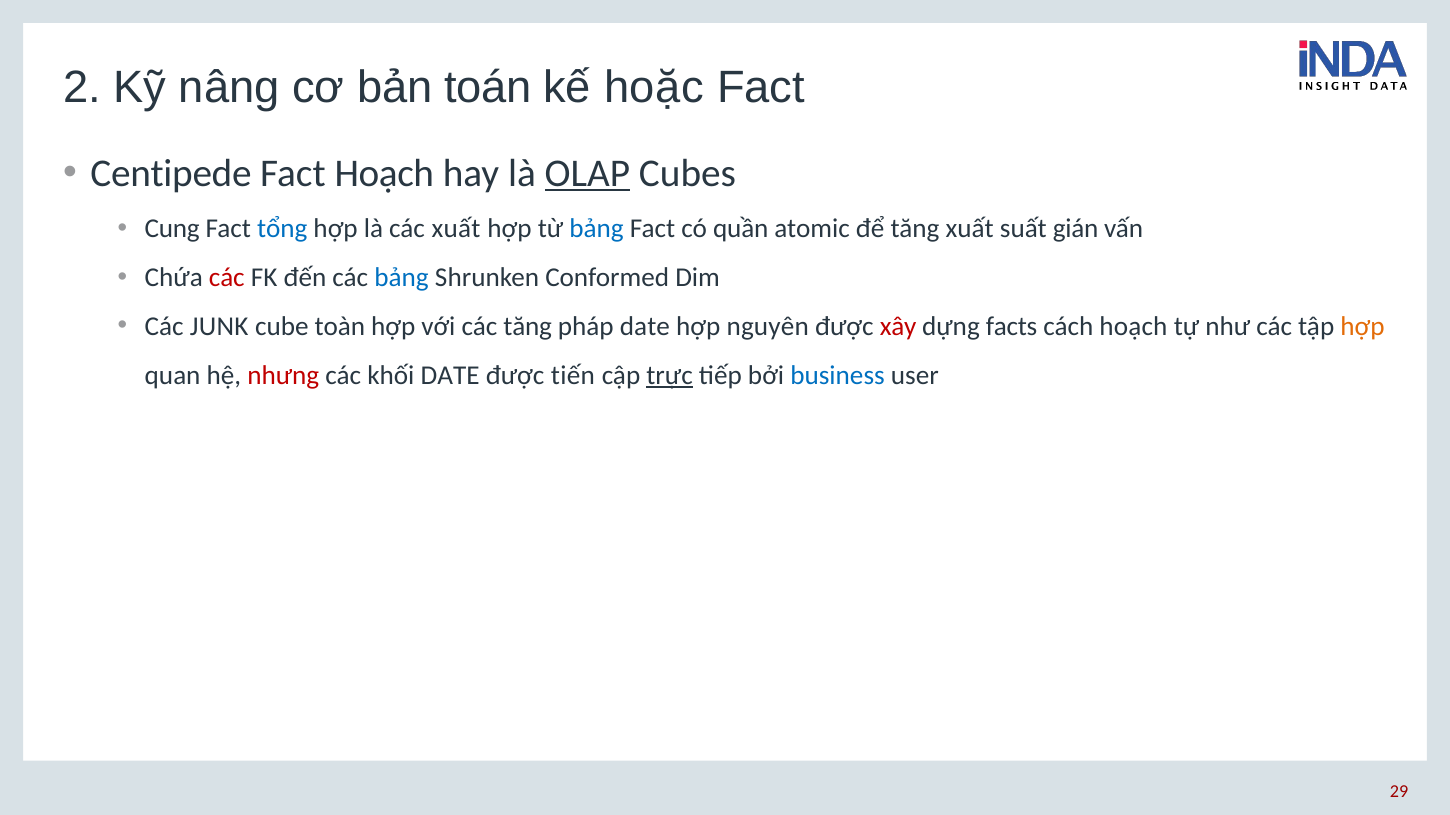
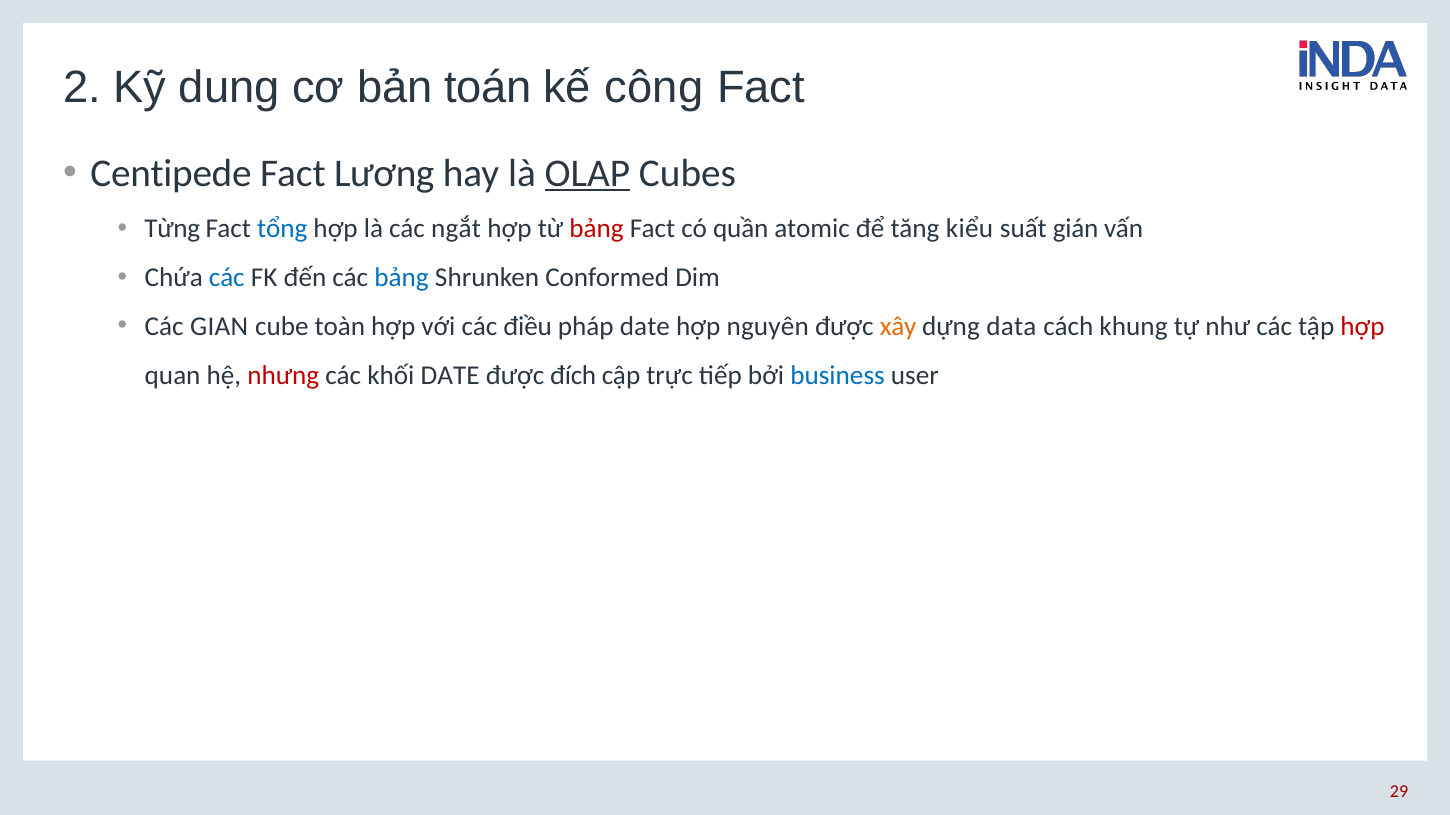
nâng: nâng -> dung (229, 87)
hoặc: hoặc -> công (654, 87)
Fact Hoạch: Hoạch -> Lương (384, 173)
Cung: Cung -> Từng (172, 229)
các xuất: xuất -> ngắt (456, 229)
bảng colour: blue -> red (597, 229)
tăng xuất: xuất -> kiểu (970, 229)
các colour: red -> blue (227, 278)
JUNK: JUNK -> GIAN (219, 327)
các tăng: tăng -> điều (528, 327)
xây colour: red -> orange (898, 327)
facts: facts -> data (1011, 327)
cách hoạch: hoạch -> khung (1134, 327)
hợp colour: orange -> red (1363, 327)
tiến: tiến -> đích (573, 376)
trực underline: present -> none (670, 376)
